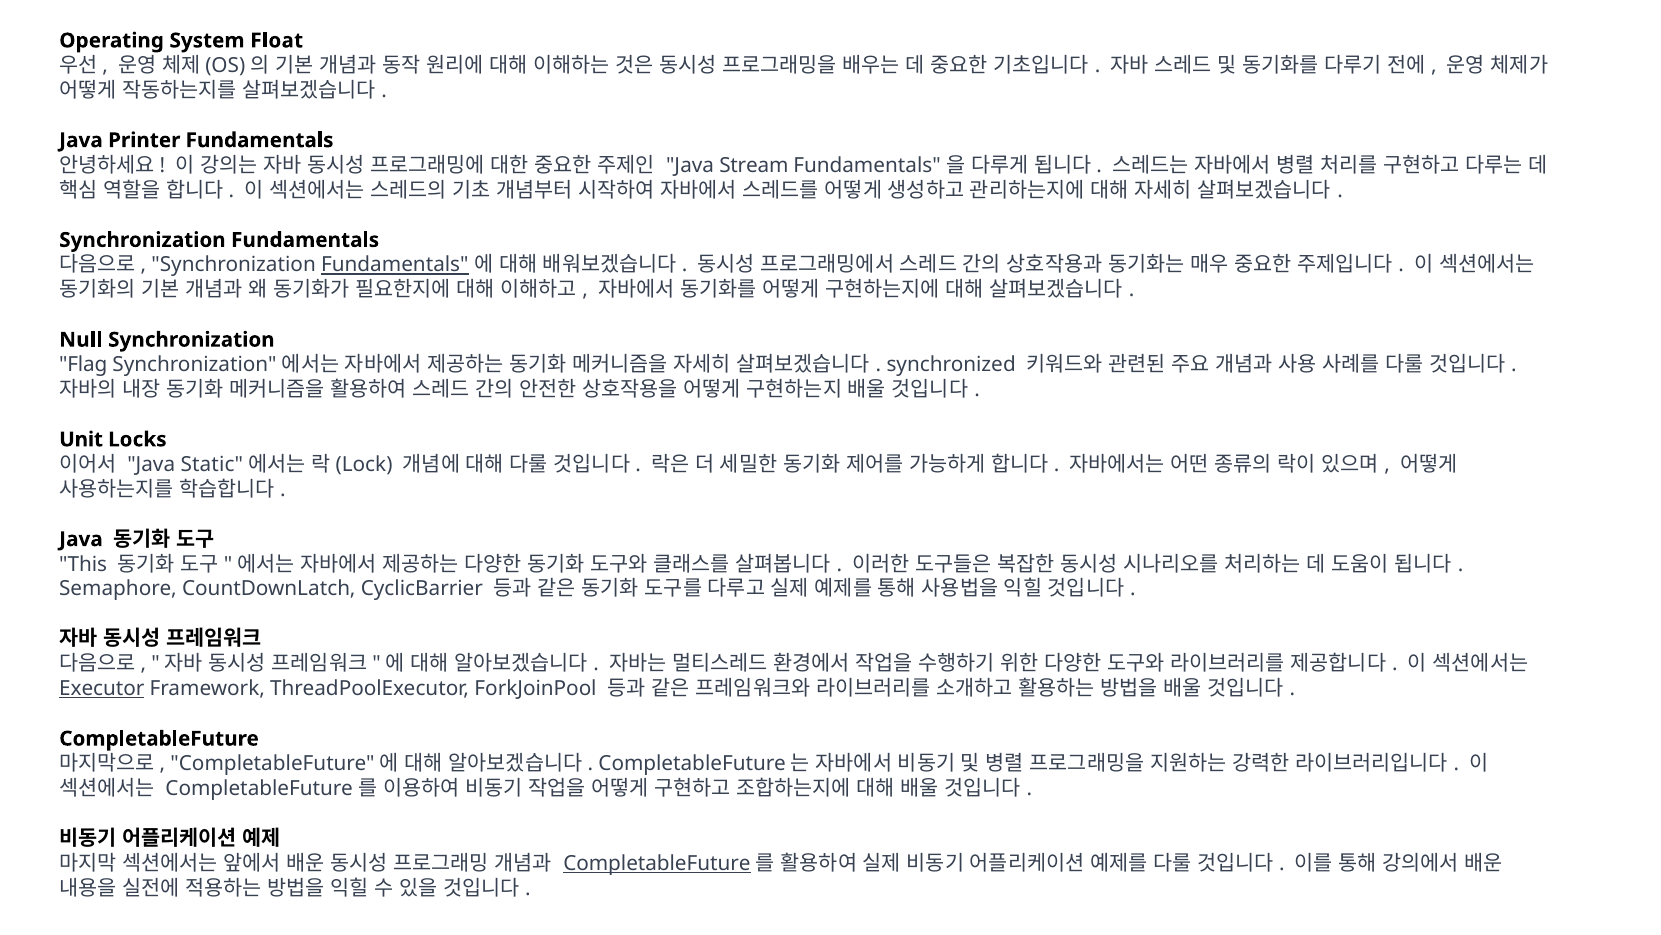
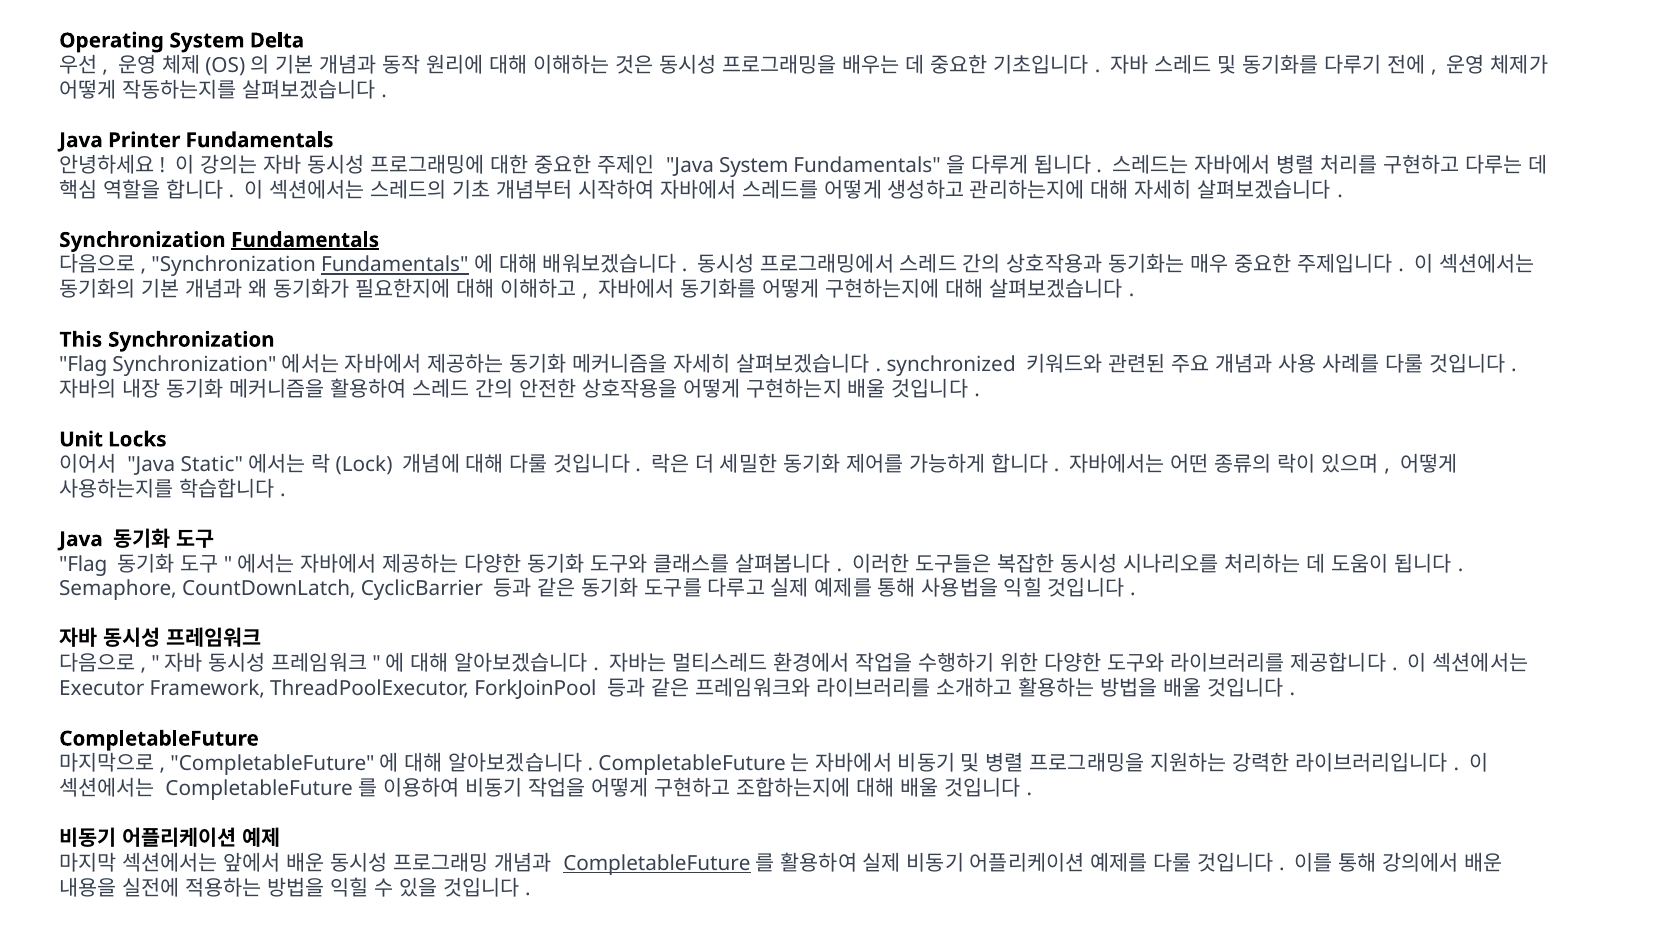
Float: Float -> Delta (277, 41)
Java Stream: Stream -> System (754, 165)
Fundamentals underline: none -> present (305, 240)
Null: Null -> This (81, 340)
This: This -> Flag (83, 564)
Executor underline: present -> none (102, 688)
